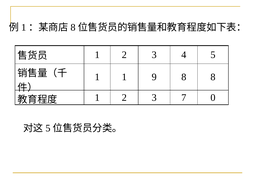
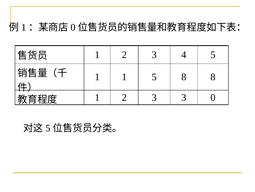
8: 8 -> 0 (73, 27)
1 9: 9 -> 5 (154, 77)
3 7: 7 -> 3 (184, 97)
